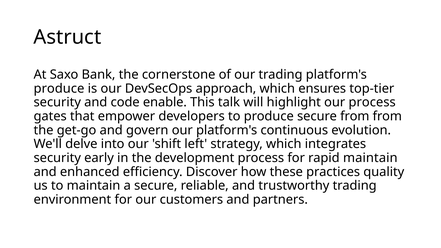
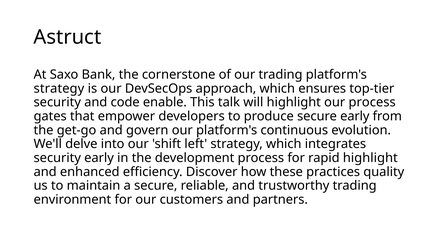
produce: produce -> strategy (59, 88)
secure from: from -> early (355, 116)
rapid maintain: maintain -> highlight (370, 158)
